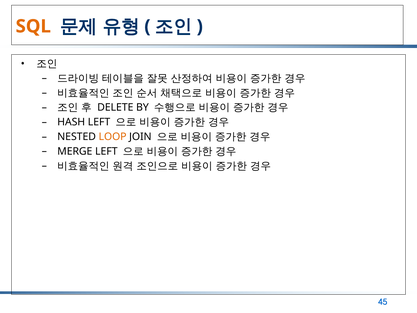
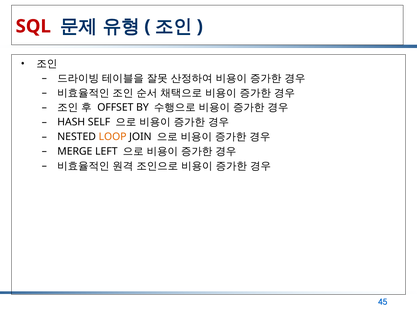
SQL colour: orange -> red (33, 26)
DELETE: DELETE -> OFFSET (115, 107)
HASH LEFT: LEFT -> SELF (99, 122)
